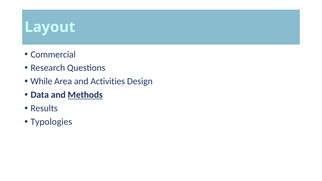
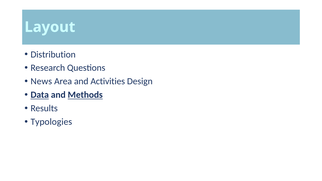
Commercial: Commercial -> Distribution (53, 54)
While: While -> News (41, 81)
Data underline: none -> present (40, 95)
